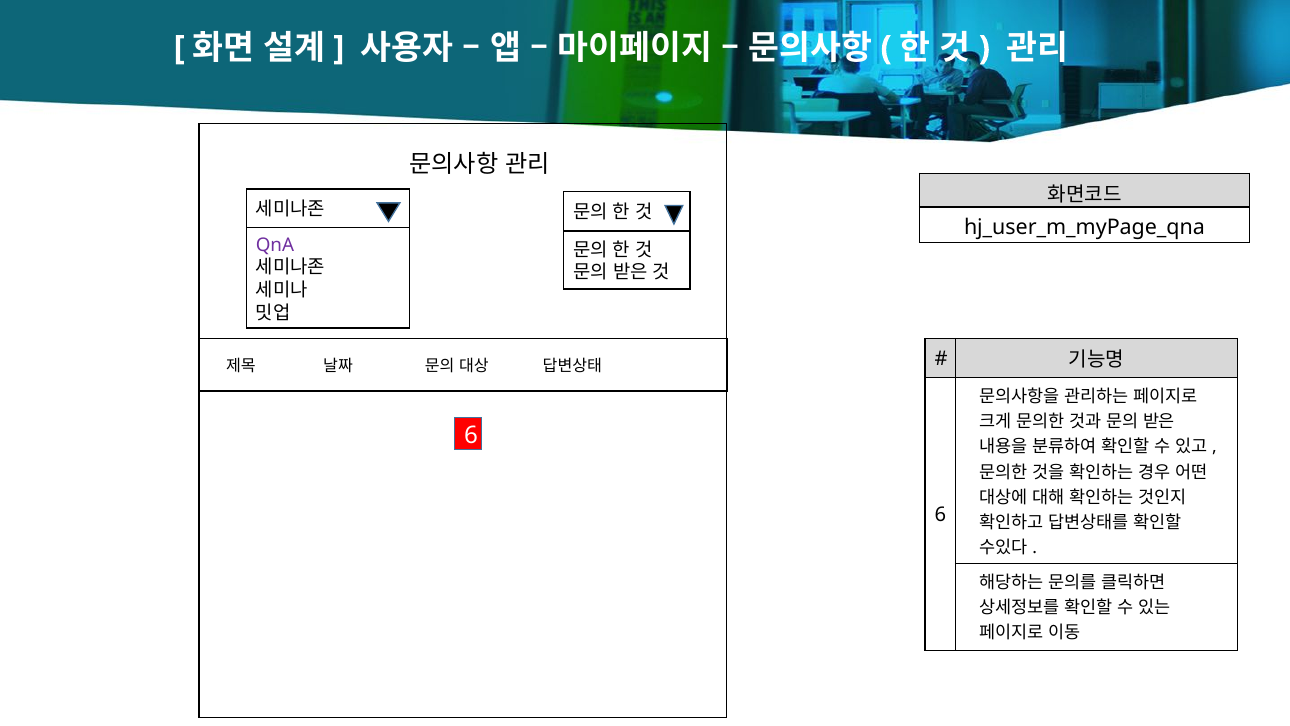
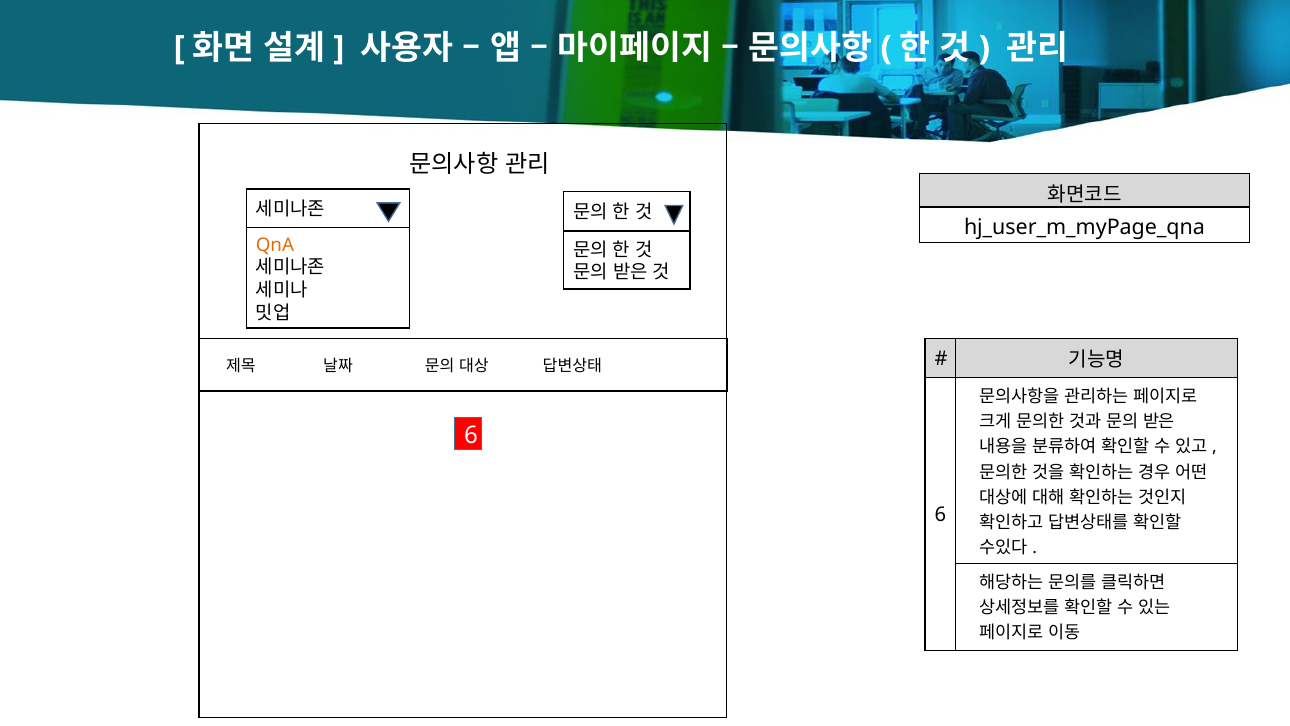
QnA colour: purple -> orange (275, 245)
